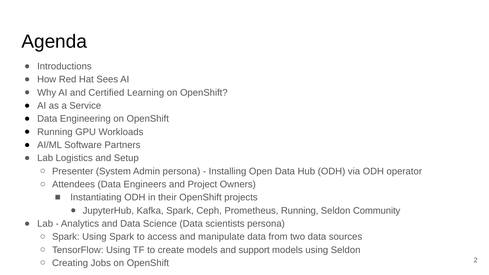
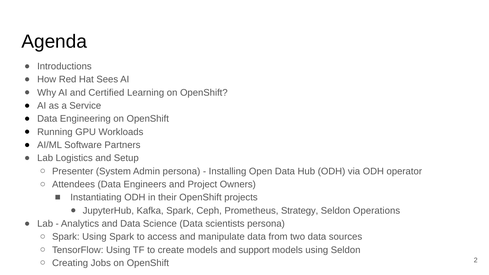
Prometheus Running: Running -> Strategy (300, 211)
Community: Community -> Operations (377, 211)
